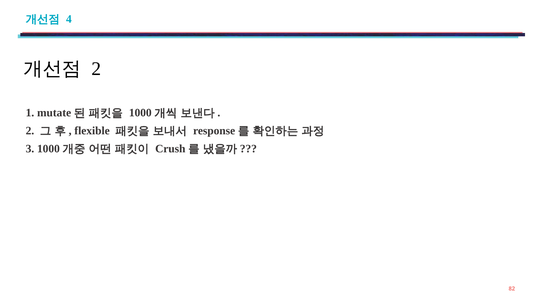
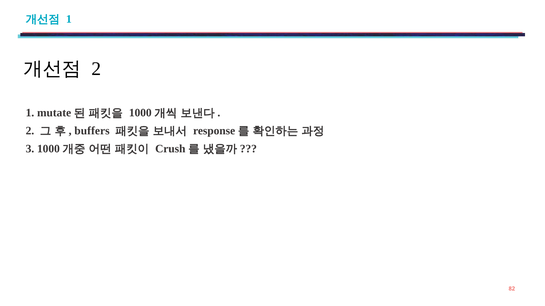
4: 4 -> 1 (69, 19)
flexible: flexible -> buffers (92, 131)
